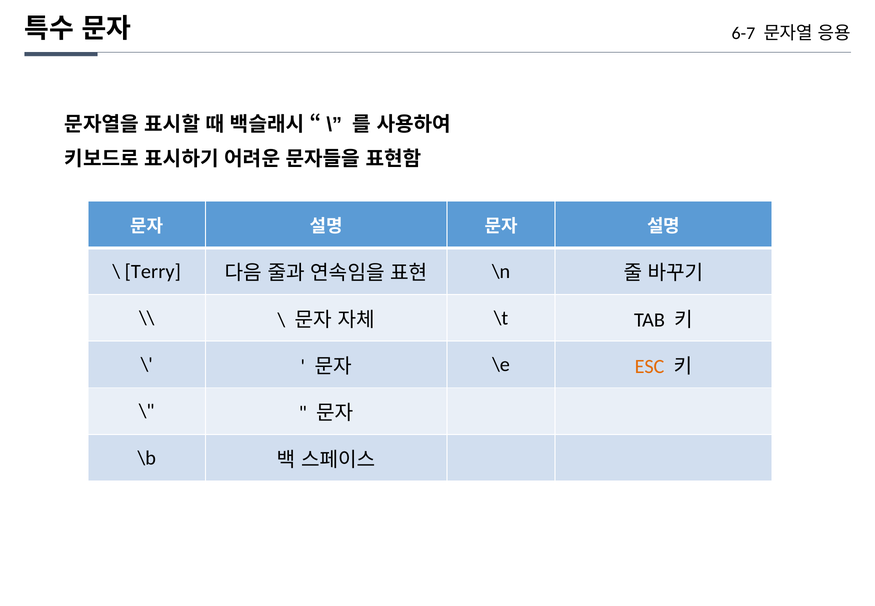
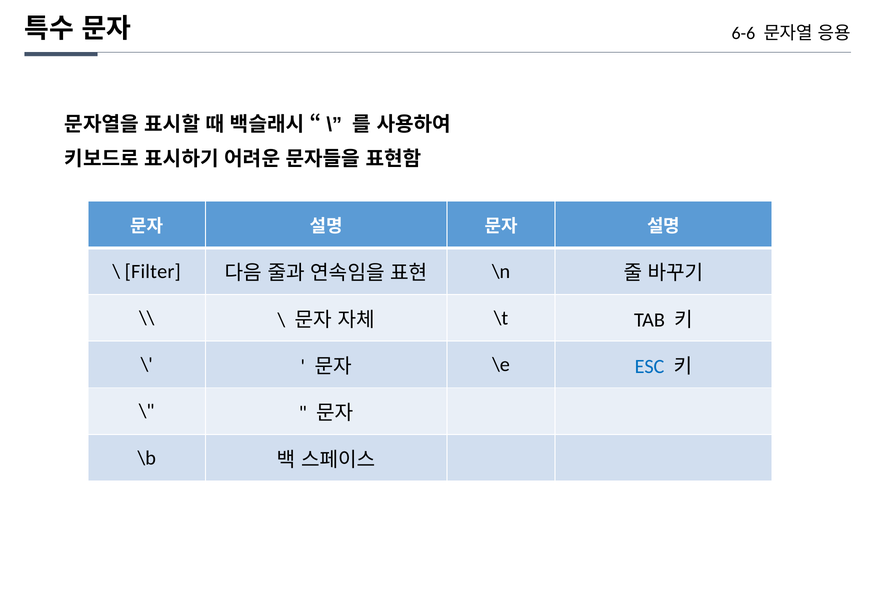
6-7: 6-7 -> 6-6 (743, 33)
Terry: Terry -> Filter (153, 271)
ESC colour: orange -> blue (649, 366)
